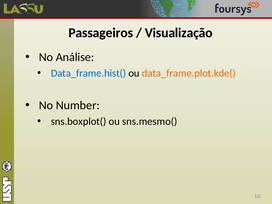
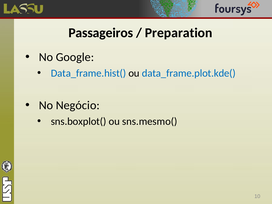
Visualização: Visualização -> Preparation (179, 33)
Análise: Análise -> Google (75, 57)
data_frame.plot.kde( colour: orange -> blue (189, 73)
Number: Number -> Negócio (78, 105)
